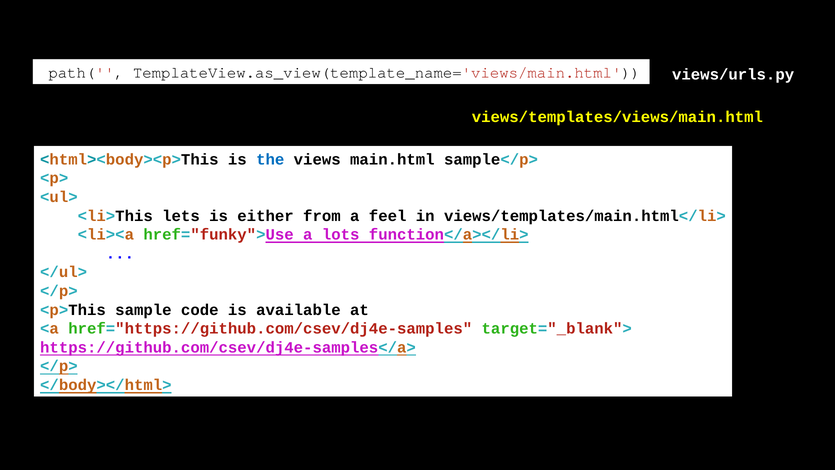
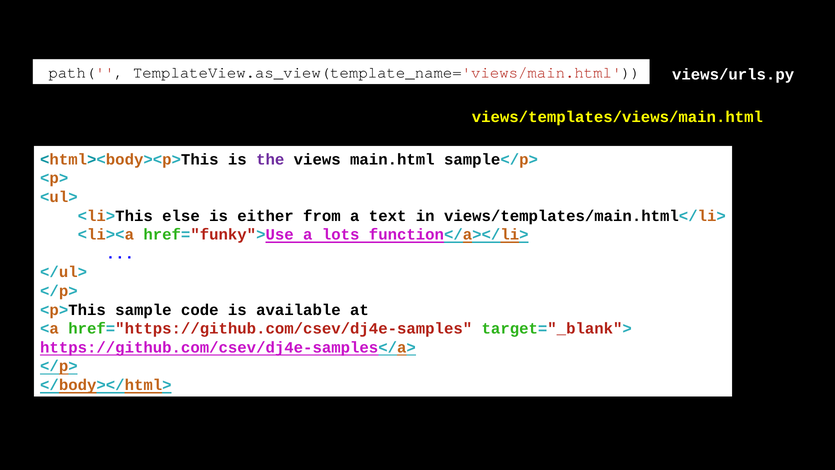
the colour: blue -> purple (270, 159)
lets: lets -> else (181, 216)
feel: feel -> text (388, 216)
